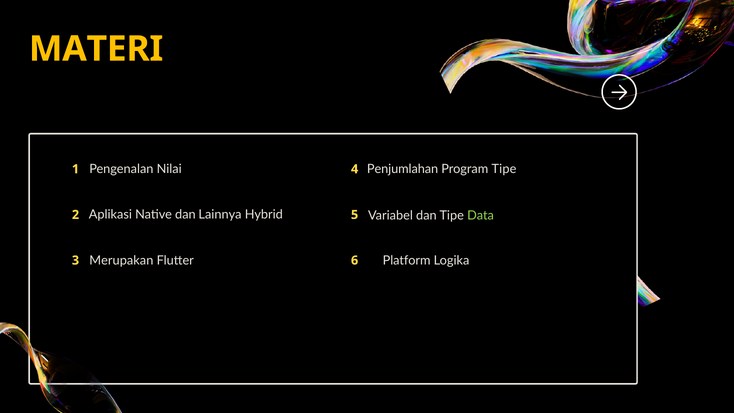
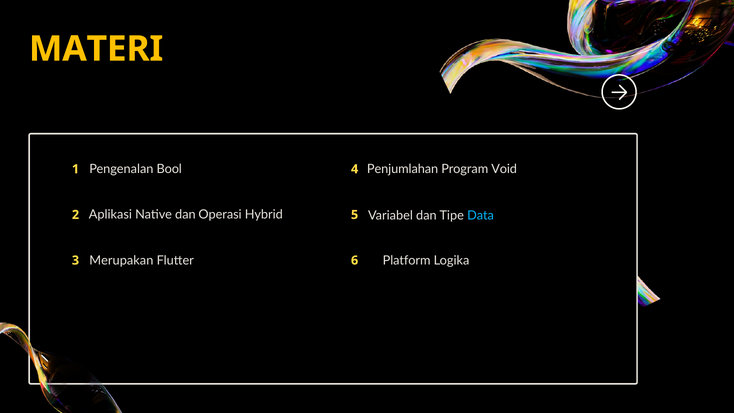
Nilai: Nilai -> Bool (169, 169)
Program Tipe: Tipe -> Void (504, 169)
Data colour: light green -> light blue (481, 216)
Lainnya: Lainnya -> Operasi (220, 215)
